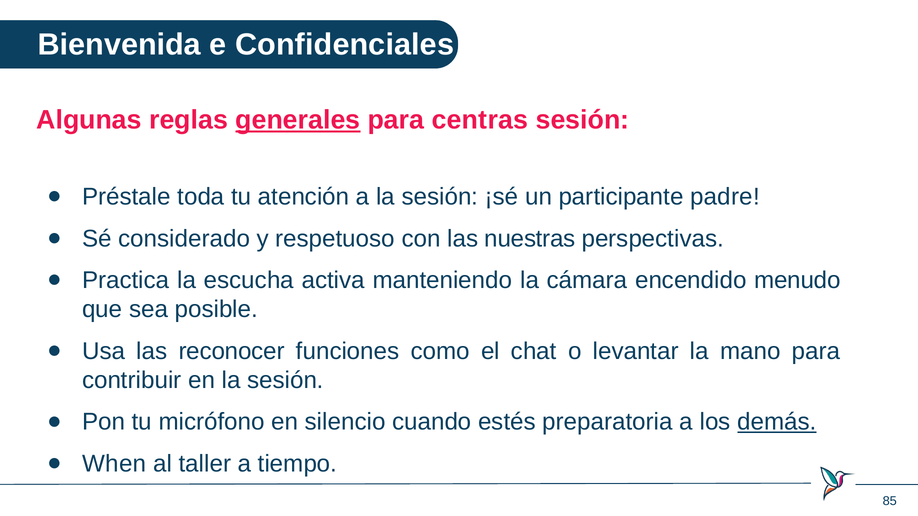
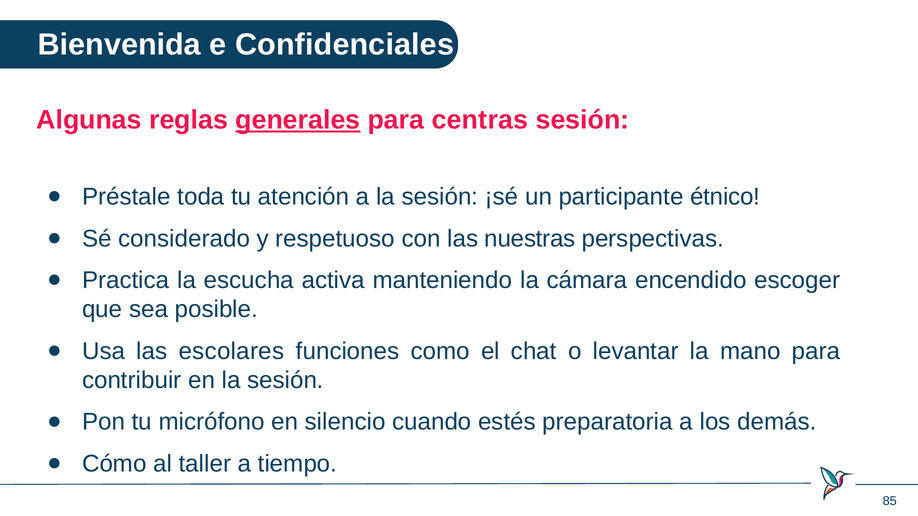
padre: padre -> étnico (725, 197)
menudo: menudo -> escoger (797, 281)
reconocer: reconocer -> escolares (231, 351)
demás underline: present -> none (777, 422)
When: When -> Cómo (114, 464)
